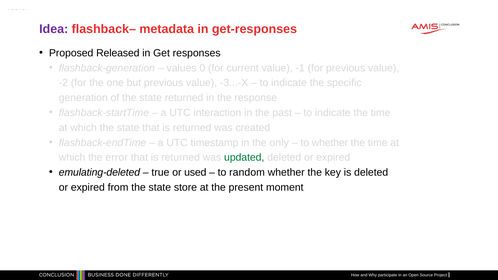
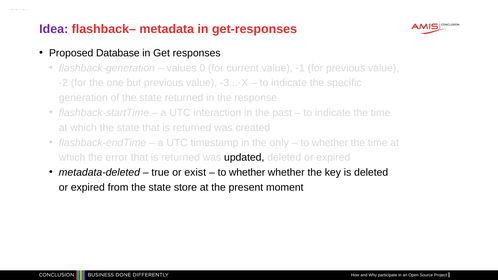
Released: Released -> Database (118, 53)
updated colour: green -> black (244, 158)
emulating-deleted: emulating-deleted -> metadata-deleted (99, 173)
used: used -> exist (195, 173)
random: random -> whether (247, 173)
